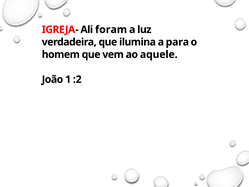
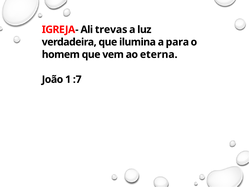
foram: foram -> trevas (111, 30)
aquele: aquele -> eterna (159, 54)
:2: :2 -> :7 (77, 79)
